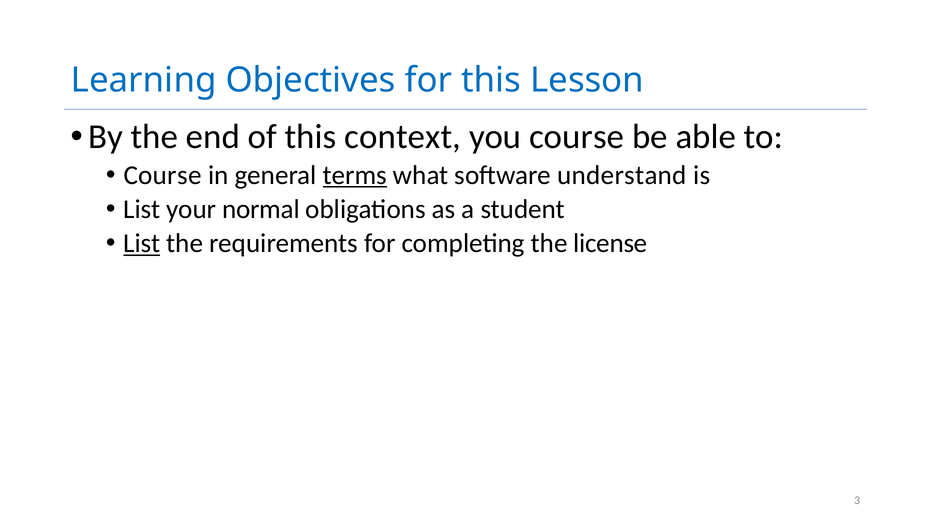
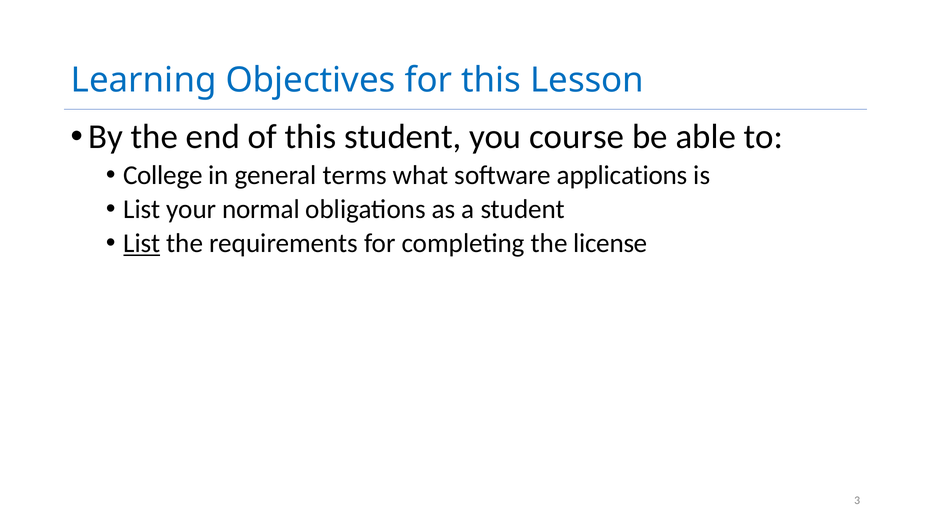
this context: context -> student (403, 137)
Course: Course -> College (163, 175)
terms underline: present -> none (355, 175)
understand: understand -> applications (622, 175)
